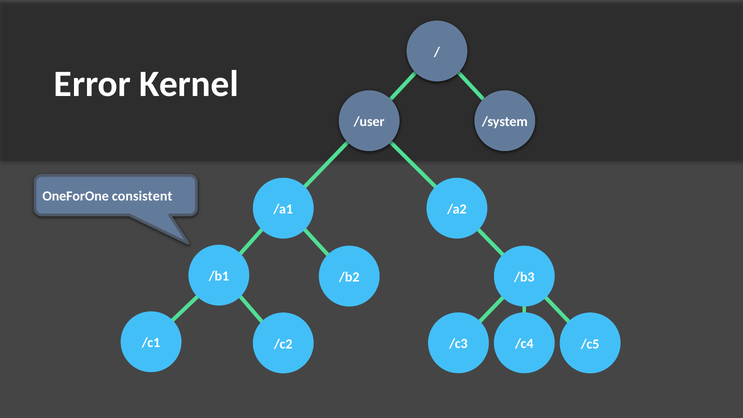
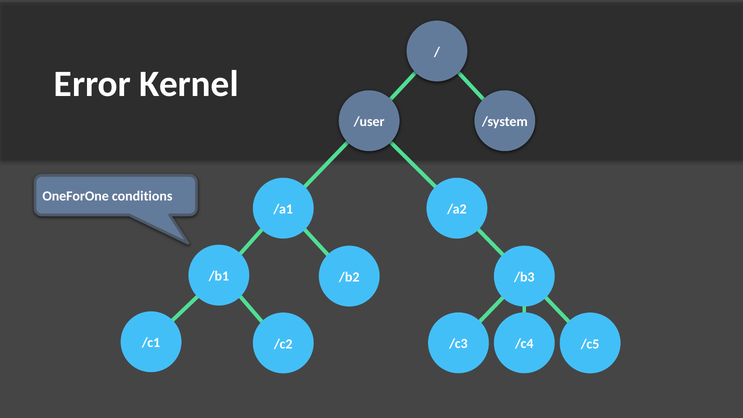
consistent: consistent -> conditions (142, 196)
